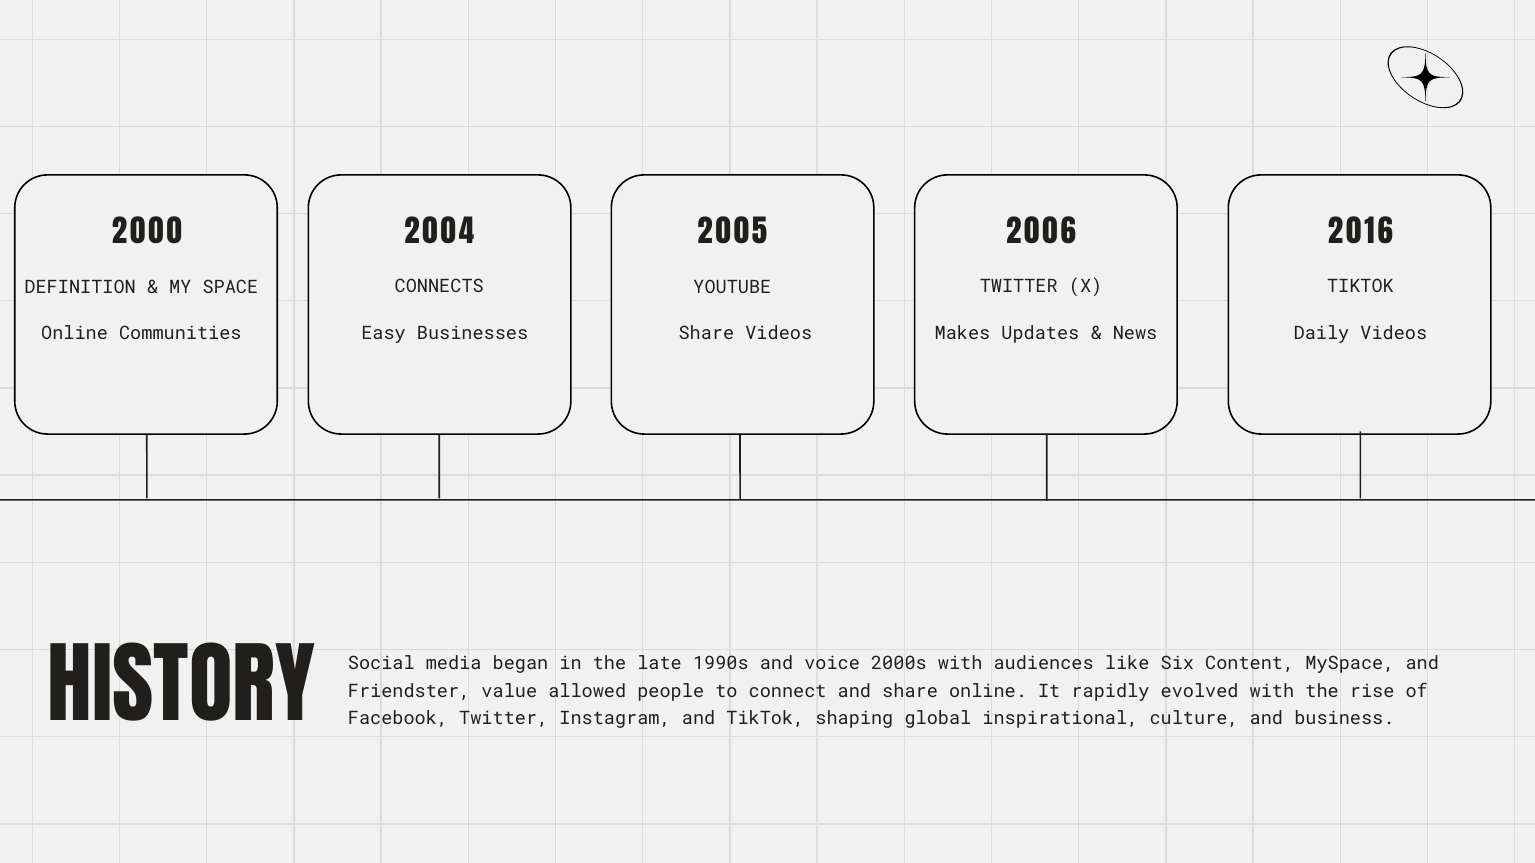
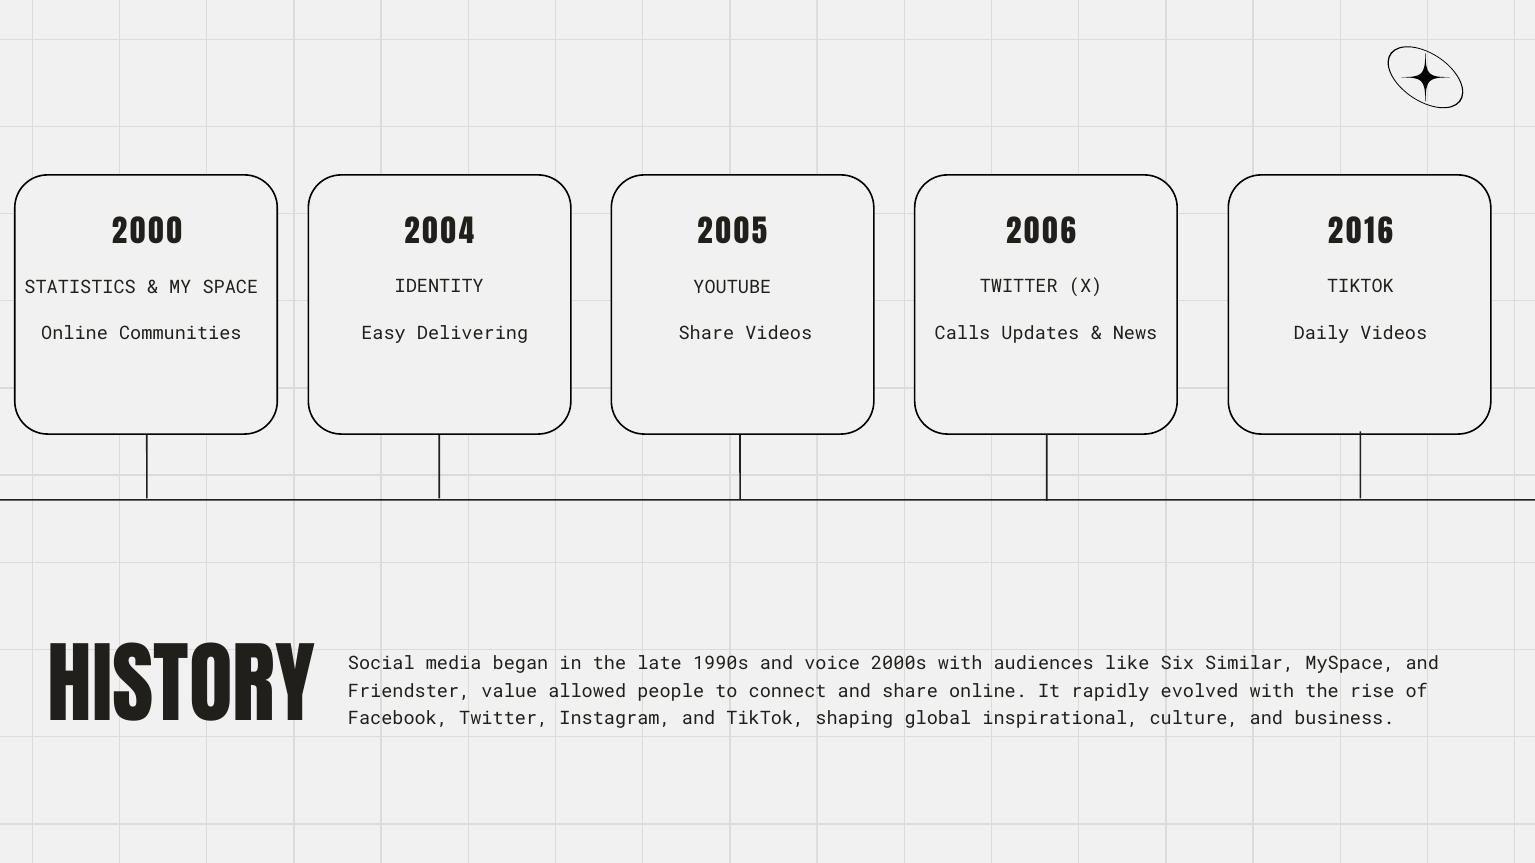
CONNECTS: CONNECTS -> IDENTITY (439, 286)
DEFINITION: DEFINITION -> STATISTICS (80, 288)
Businesses: Businesses -> Delivering (473, 333)
Makes: Makes -> Calls (962, 333)
Content: Content -> Similar (1250, 664)
